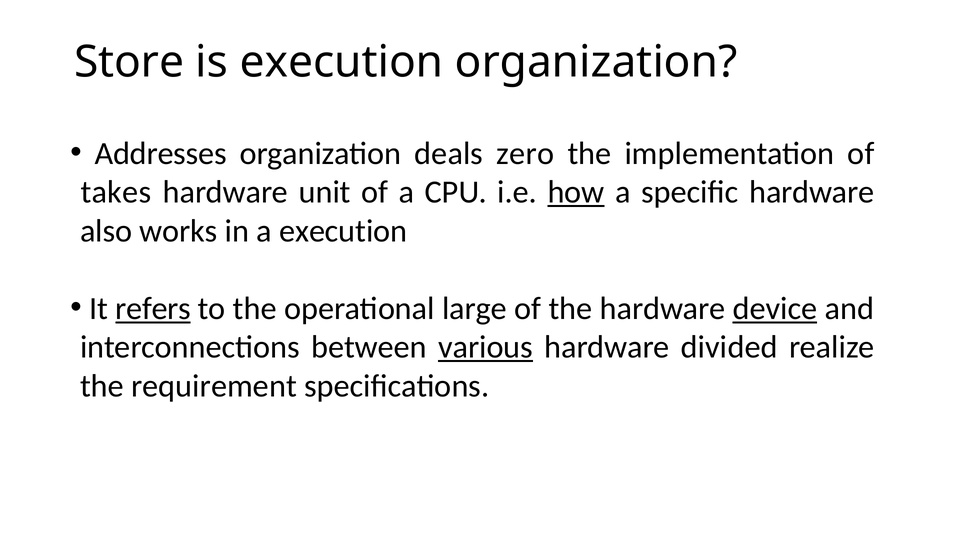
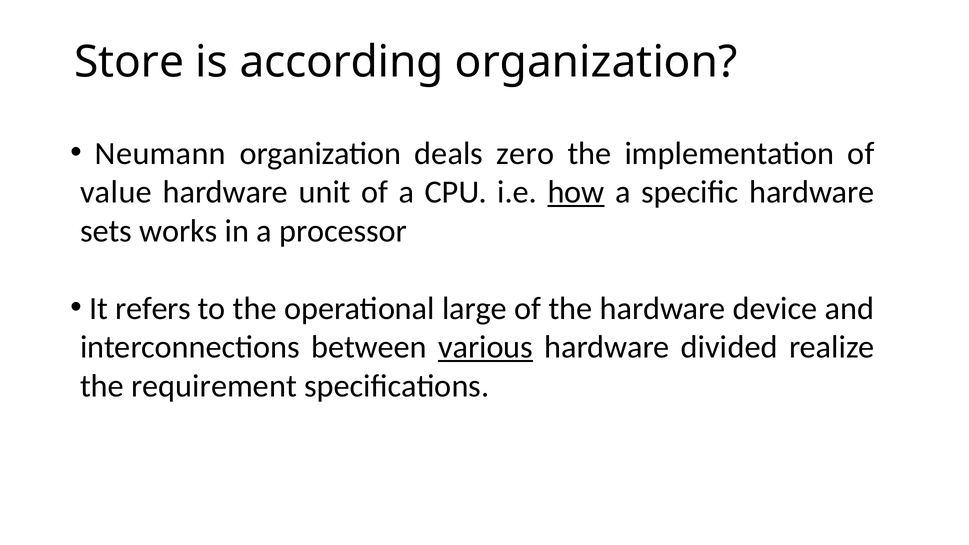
is execution: execution -> according (342, 62)
Addresses: Addresses -> Neumann (160, 154)
takes: takes -> value (116, 192)
also: also -> sets (106, 231)
a execution: execution -> processor (343, 231)
refers underline: present -> none (153, 309)
device underline: present -> none (775, 309)
